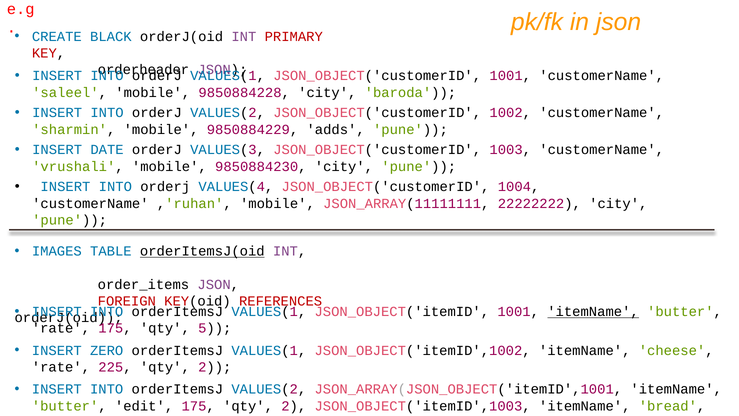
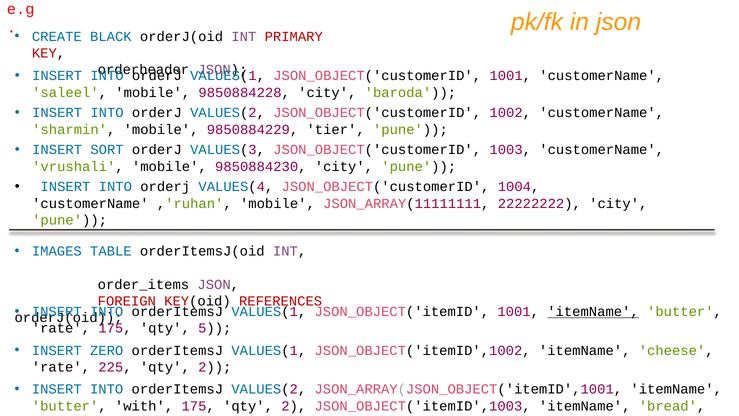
adds: adds -> tier (336, 129)
DATE: DATE -> SORT (107, 150)
orderItemsJ(oid underline: present -> none (202, 251)
edit: edit -> with (144, 406)
